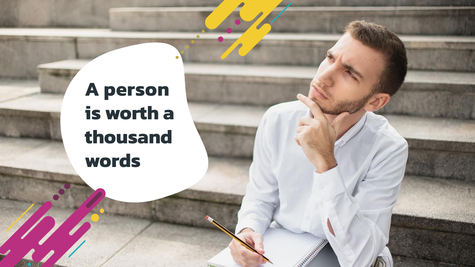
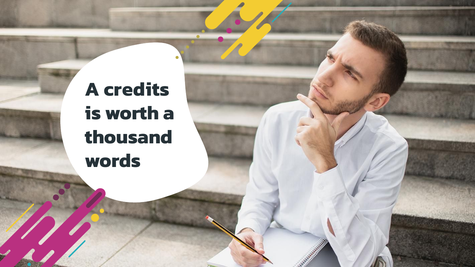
person: person -> credits (137, 89)
